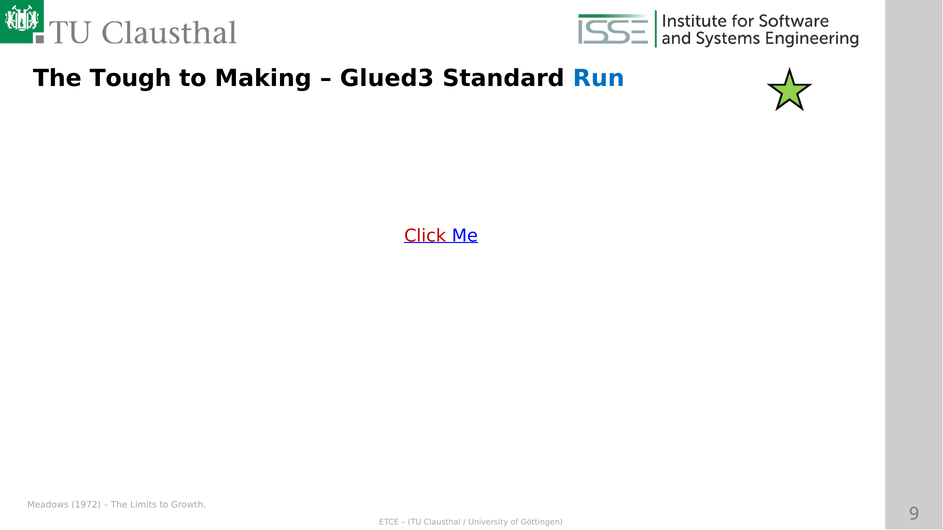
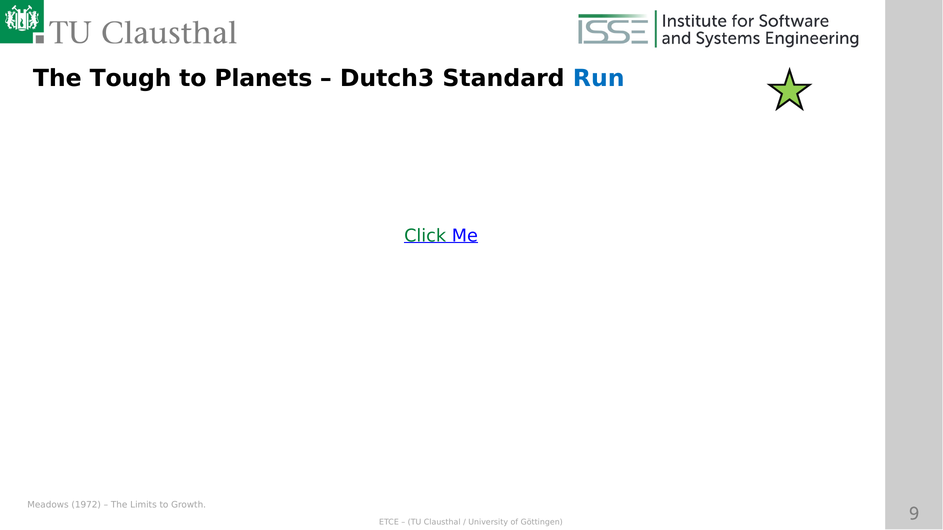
Making: Making -> Planets (263, 78)
Glued3: Glued3 -> Dutch3 (387, 78)
Click colour: red -> green (425, 236)
